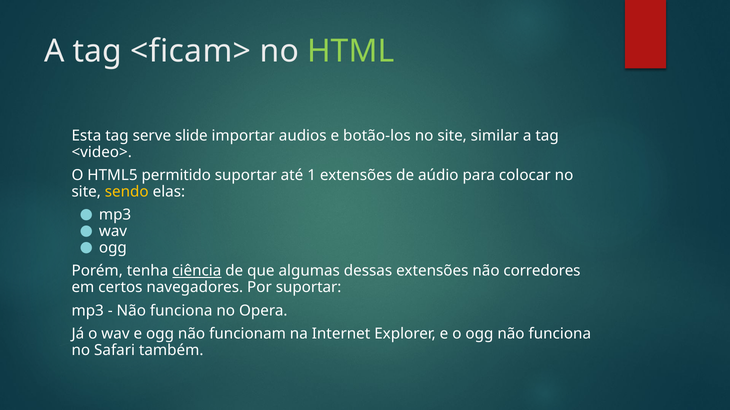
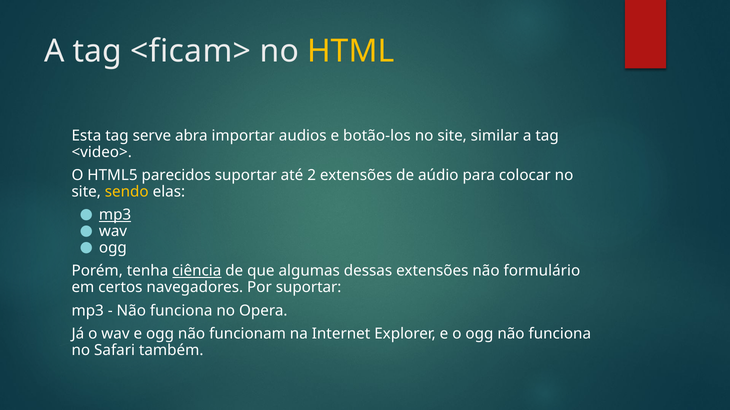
HTML colour: light green -> yellow (351, 51)
slide: slide -> abra (191, 136)
permitido: permitido -> parecidos (176, 176)
1: 1 -> 2 (312, 176)
mp3 underline: none -> present (115, 215)
corredores: corredores -> formulário (542, 271)
